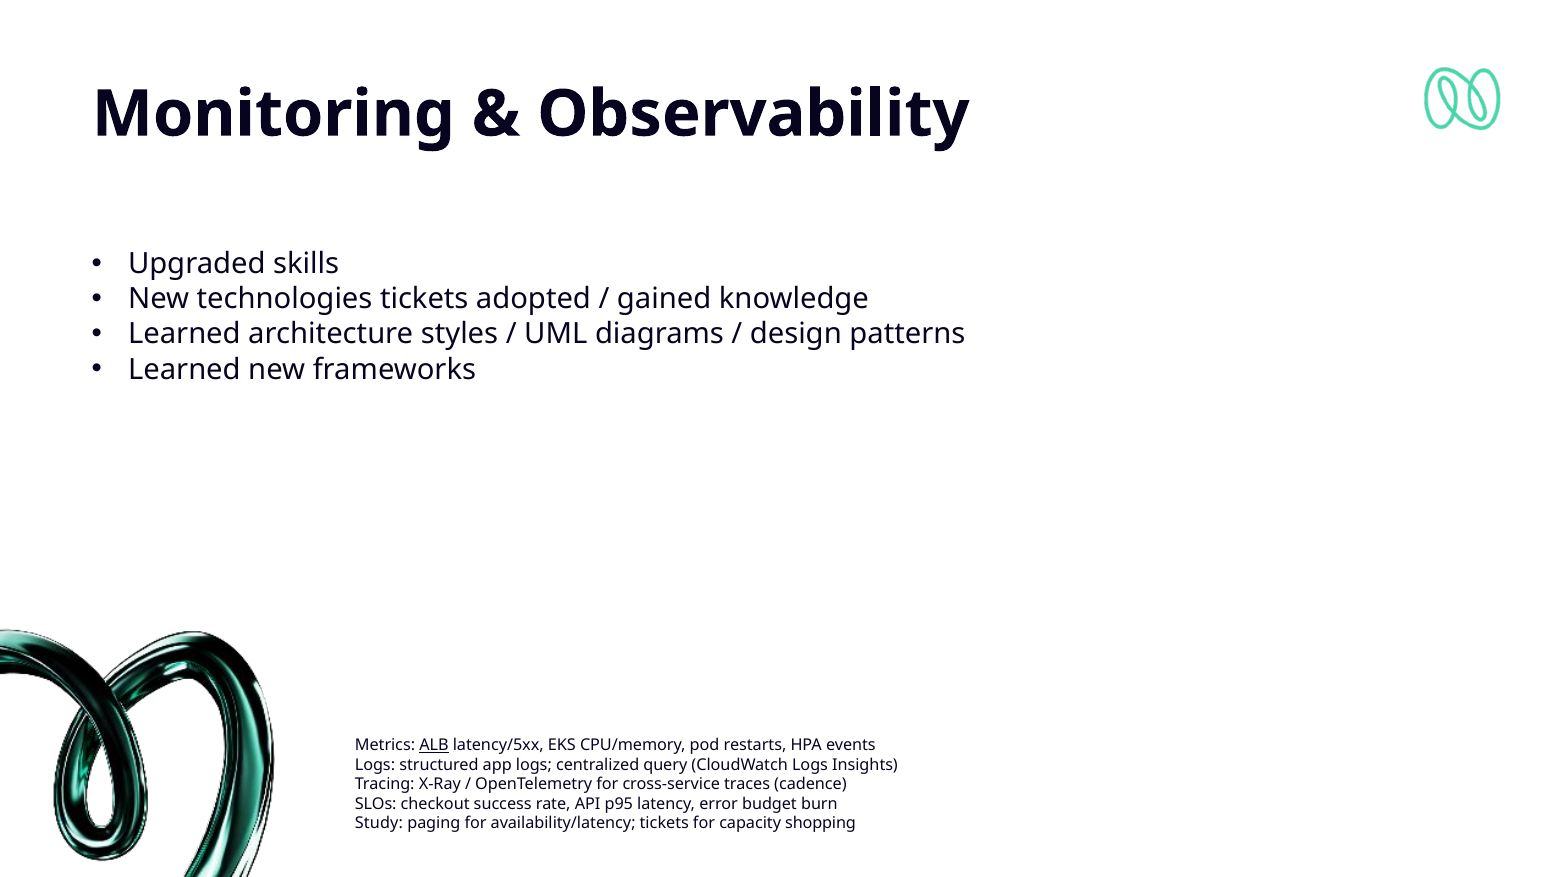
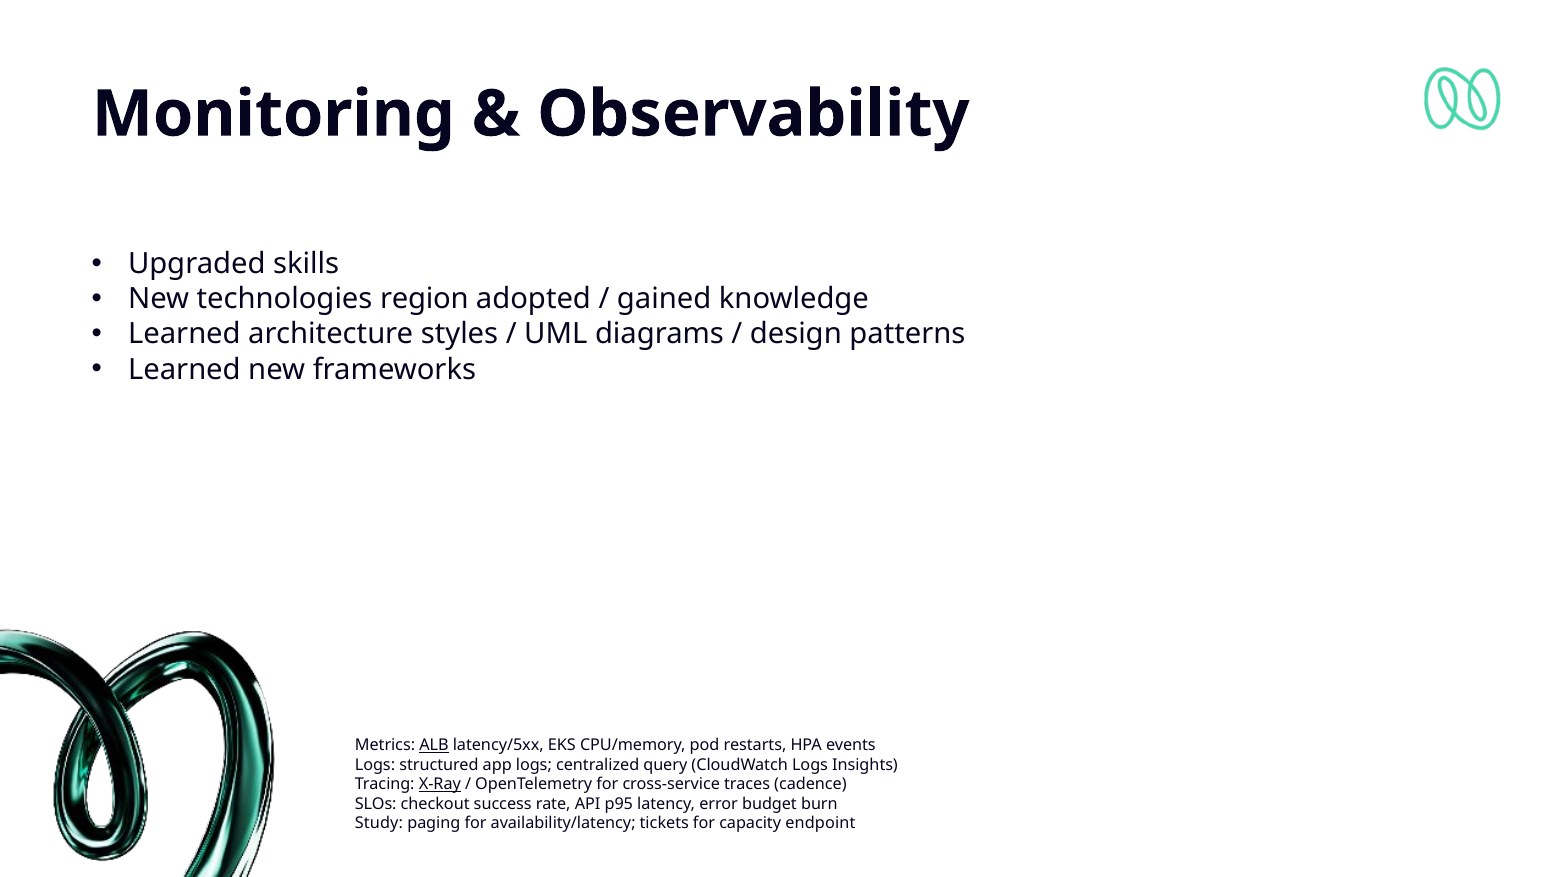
technologies tickets: tickets -> region (424, 299)
X-Ray underline: none -> present (440, 784)
shopping: shopping -> endpoint (820, 823)
